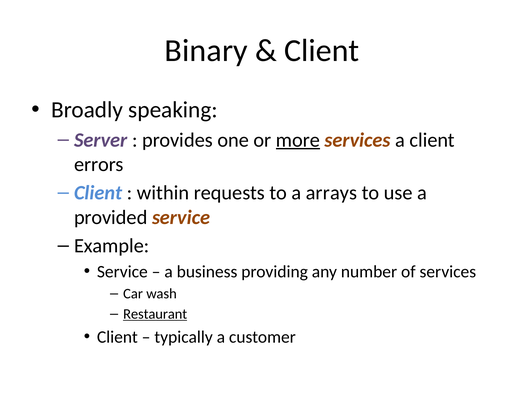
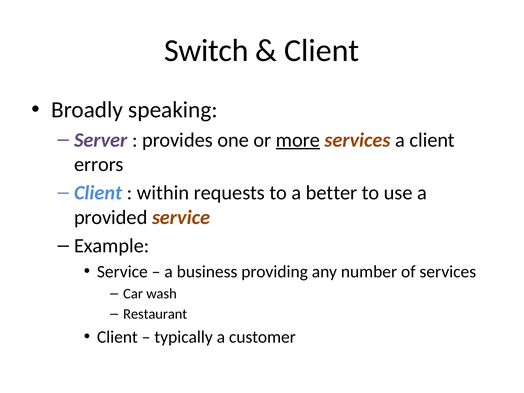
Binary: Binary -> Switch (206, 51)
arrays: arrays -> better (332, 193)
Restaurant underline: present -> none (155, 314)
